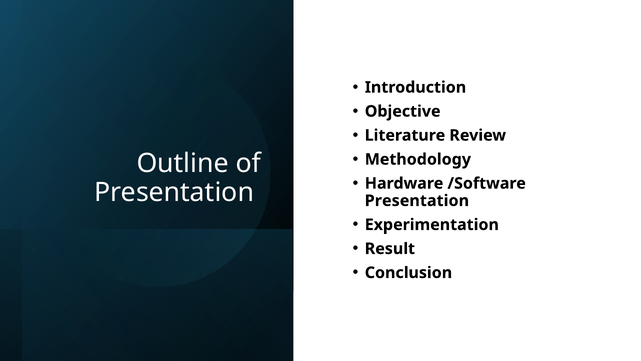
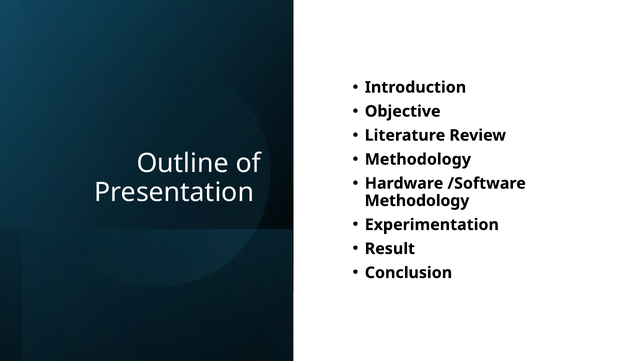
Presentation: Presentation -> Methodology (417, 200)
